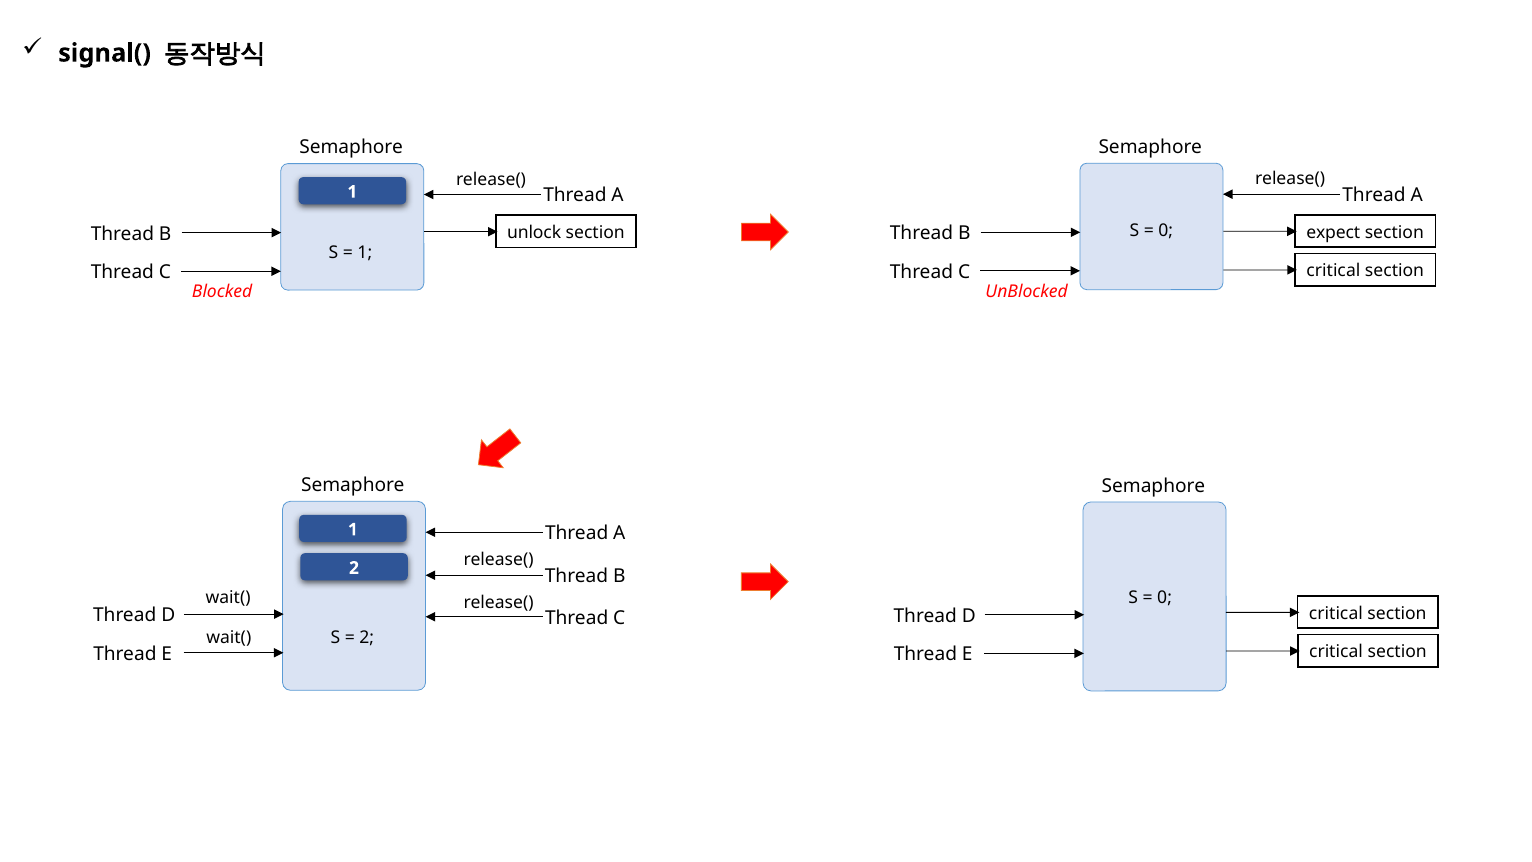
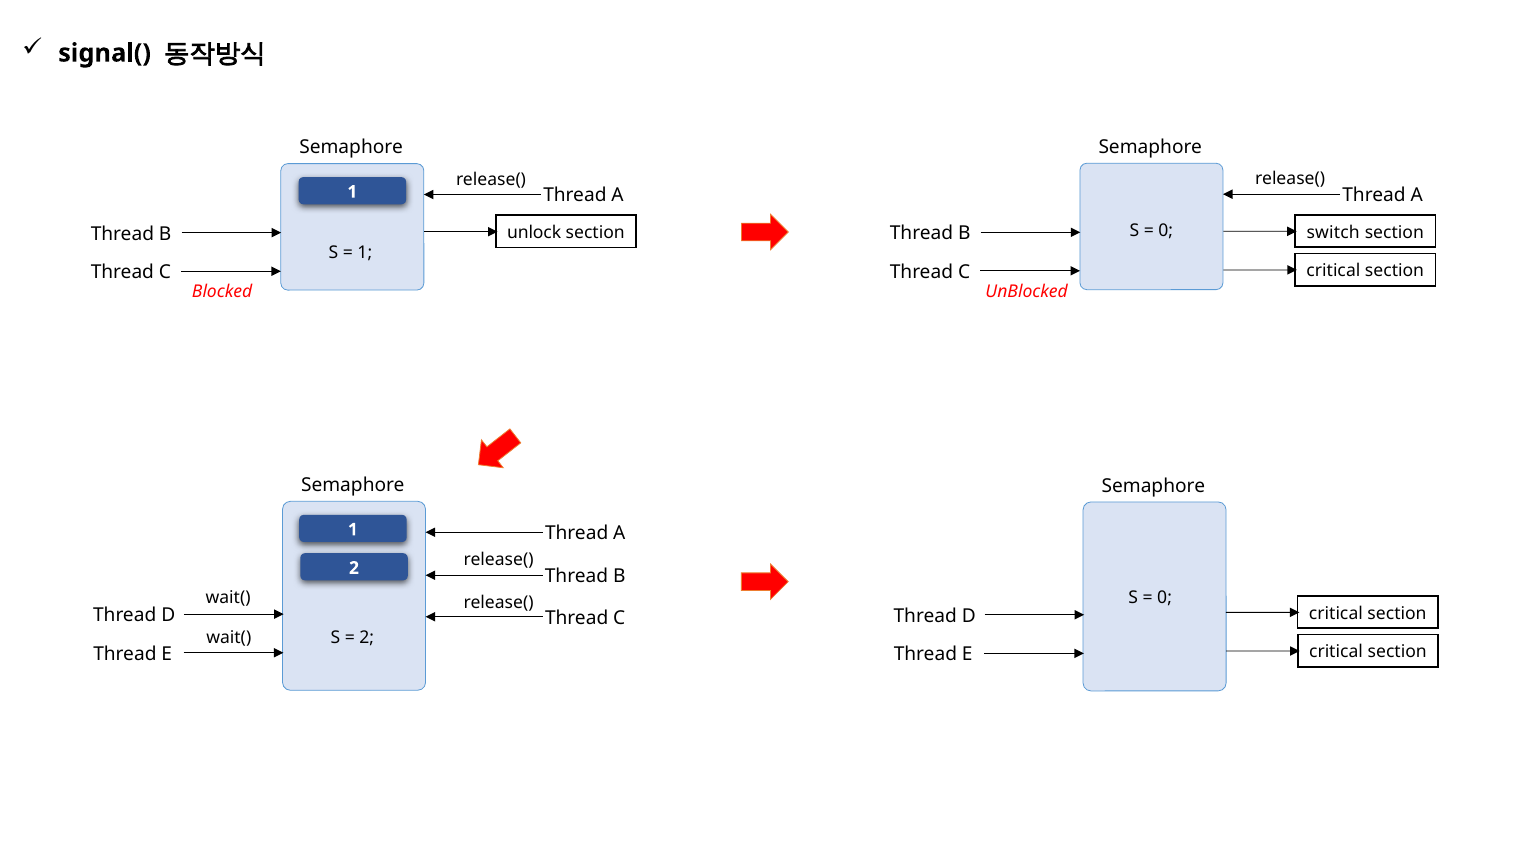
expect: expect -> switch (1333, 232)
